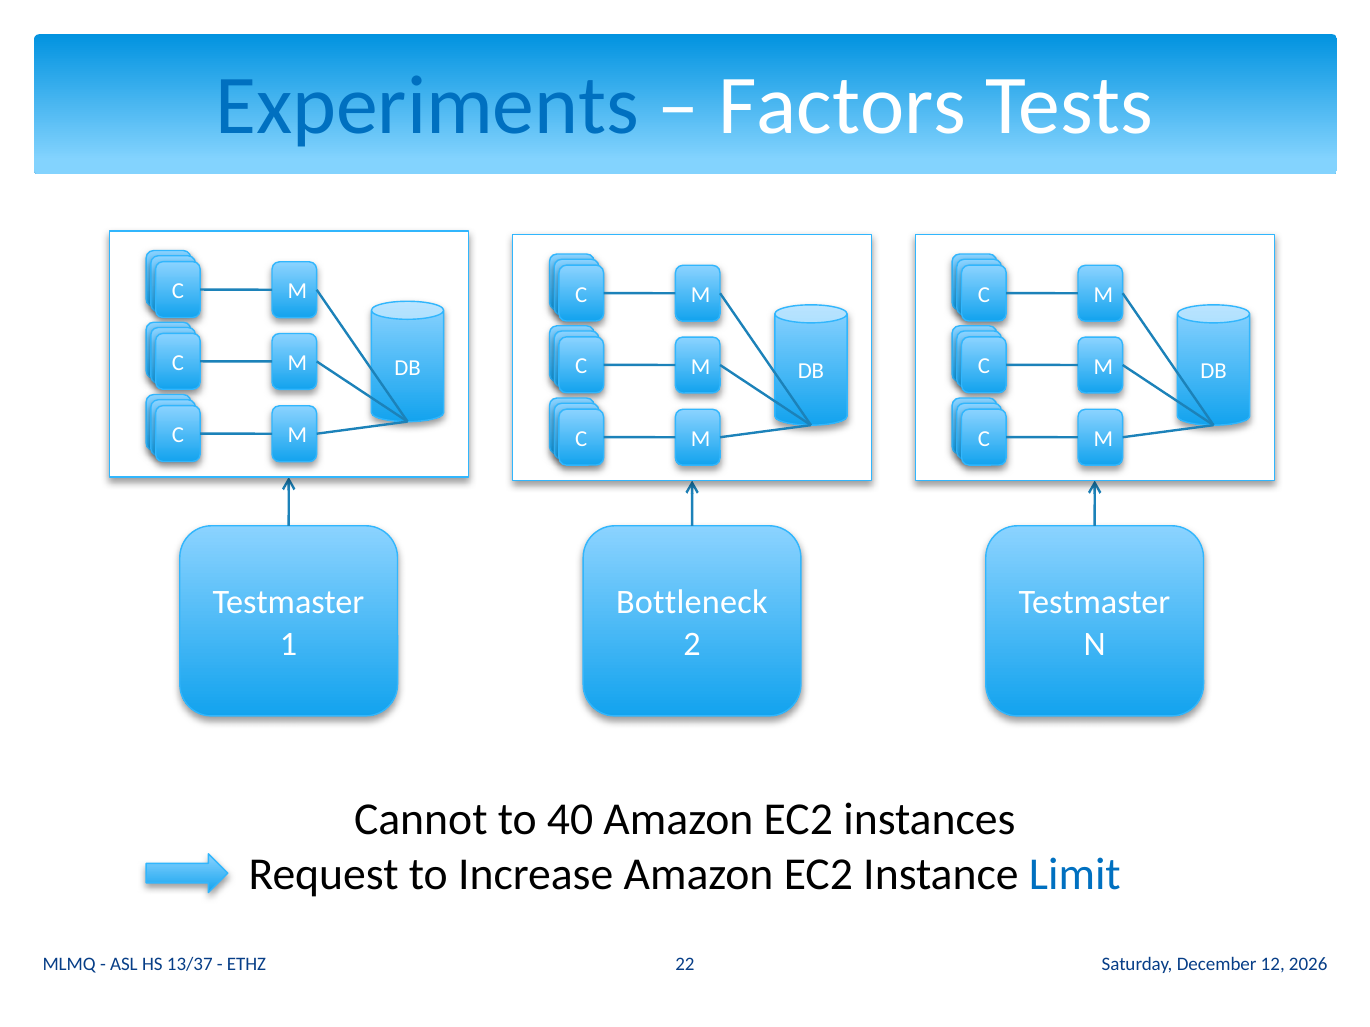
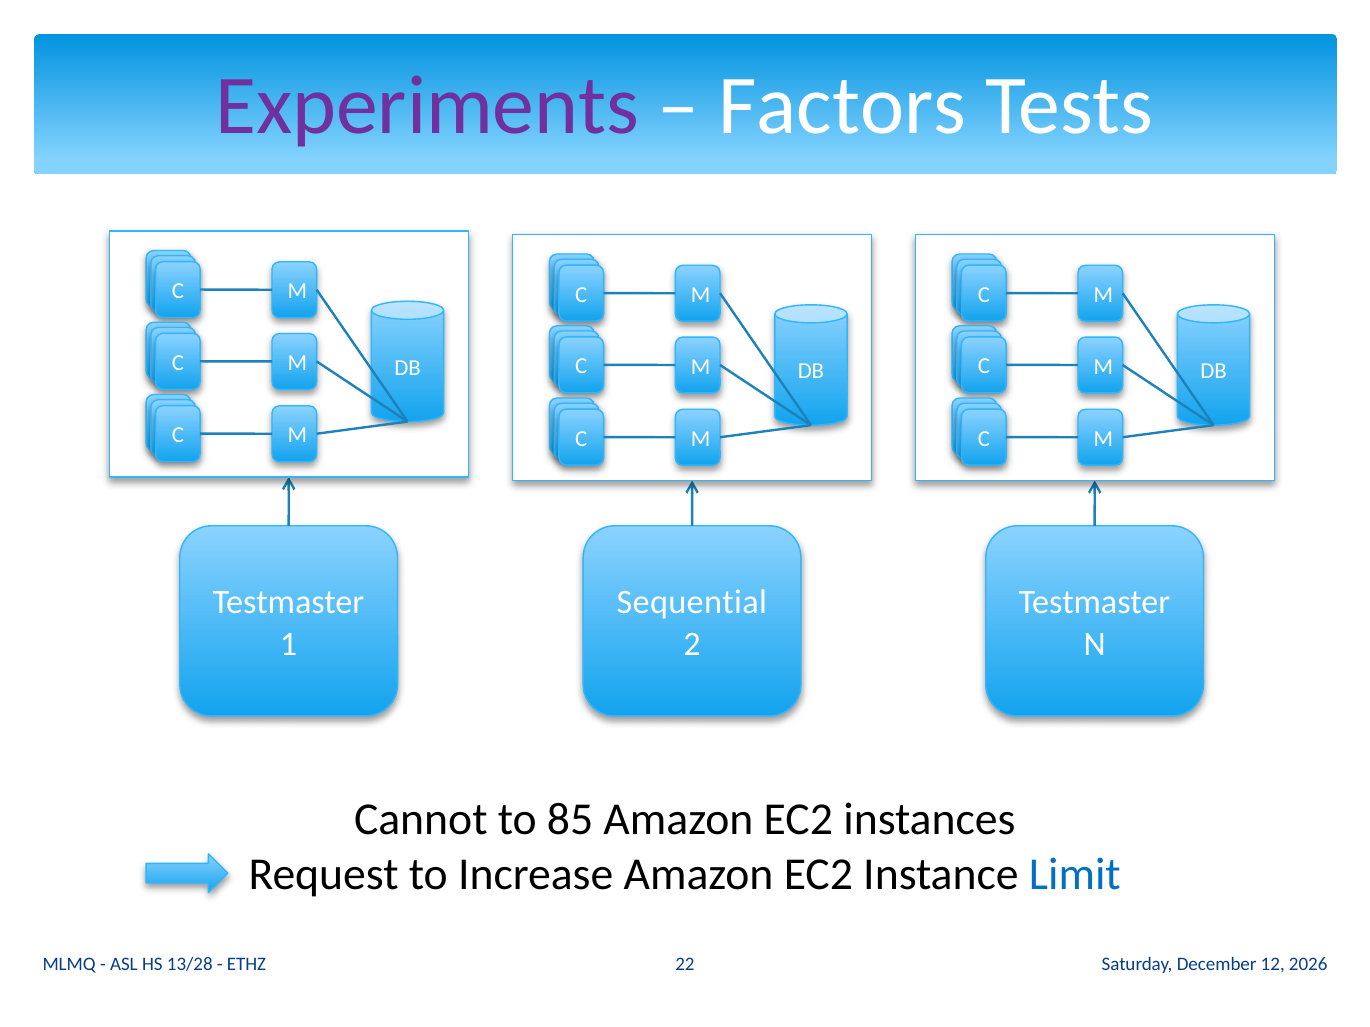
Experiments colour: blue -> purple (427, 106)
Bottleneck: Bottleneck -> Sequential (692, 603)
40: 40 -> 85 (570, 820)
13/37: 13/37 -> 13/28 (190, 965)
